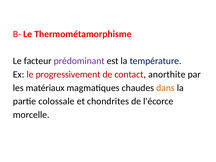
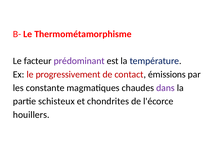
anorthite: anorthite -> émissions (167, 74)
matériaux: matériaux -> constante (45, 88)
dans colour: orange -> purple (165, 88)
colossale: colossale -> schisteux (56, 101)
morcelle: morcelle -> houillers (31, 115)
